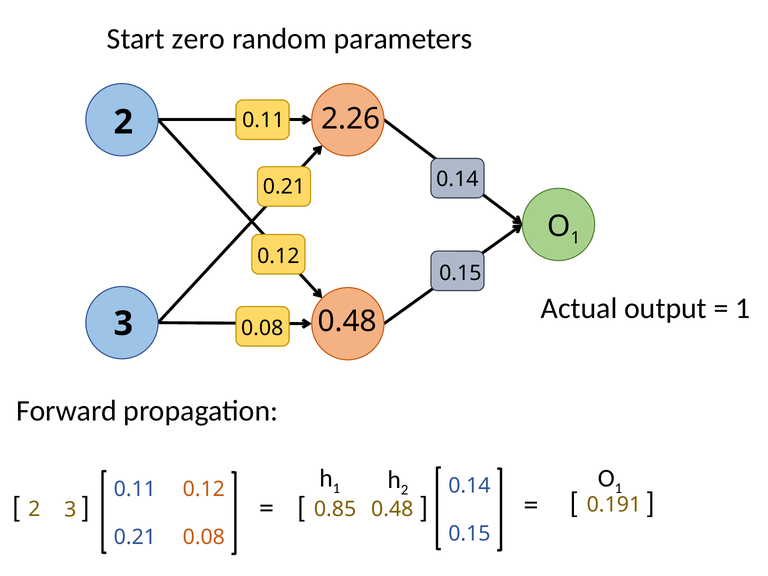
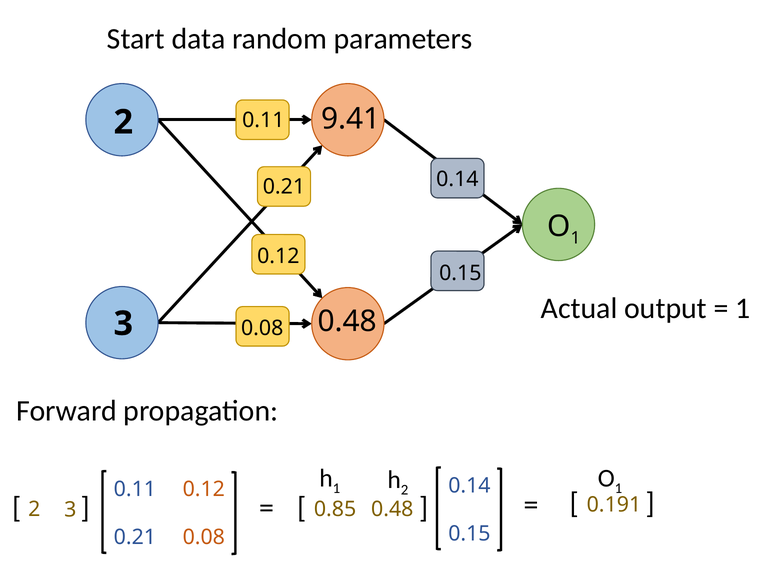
zero: zero -> data (199, 39)
2.26: 2.26 -> 9.41 (351, 119)
